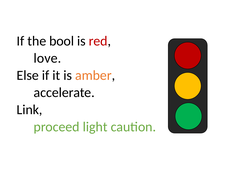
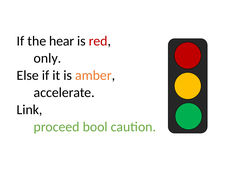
bool: bool -> hear (62, 41)
love: love -> only (47, 58)
light: light -> bool (95, 126)
